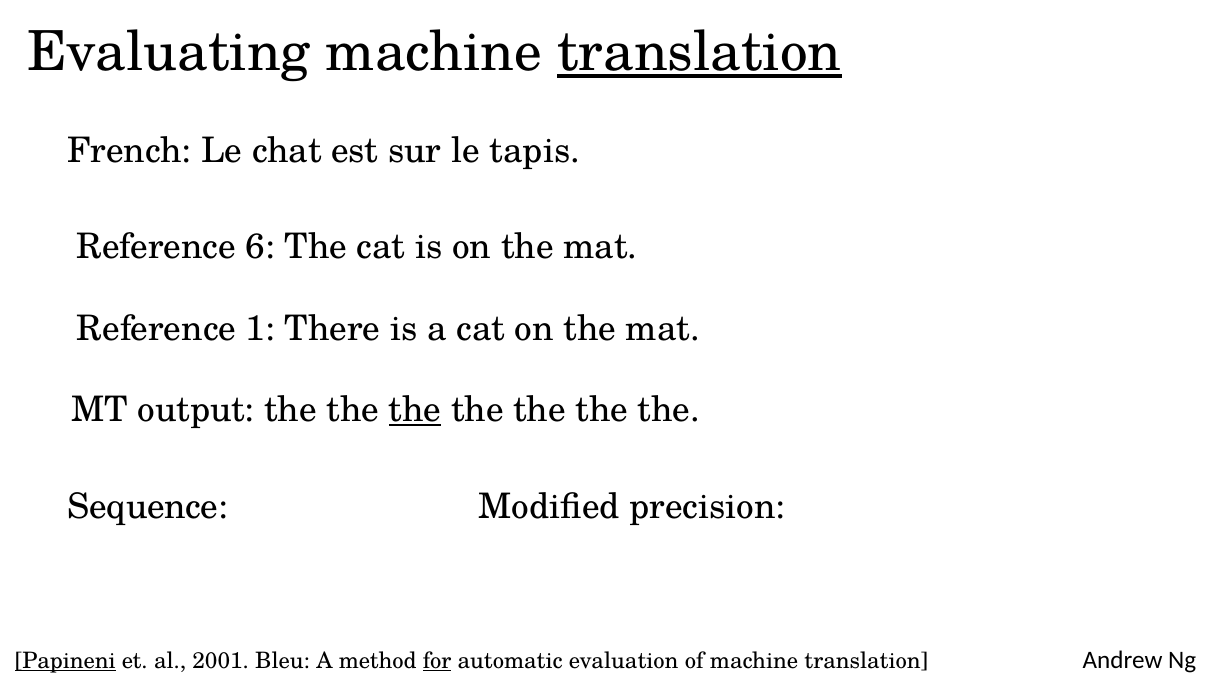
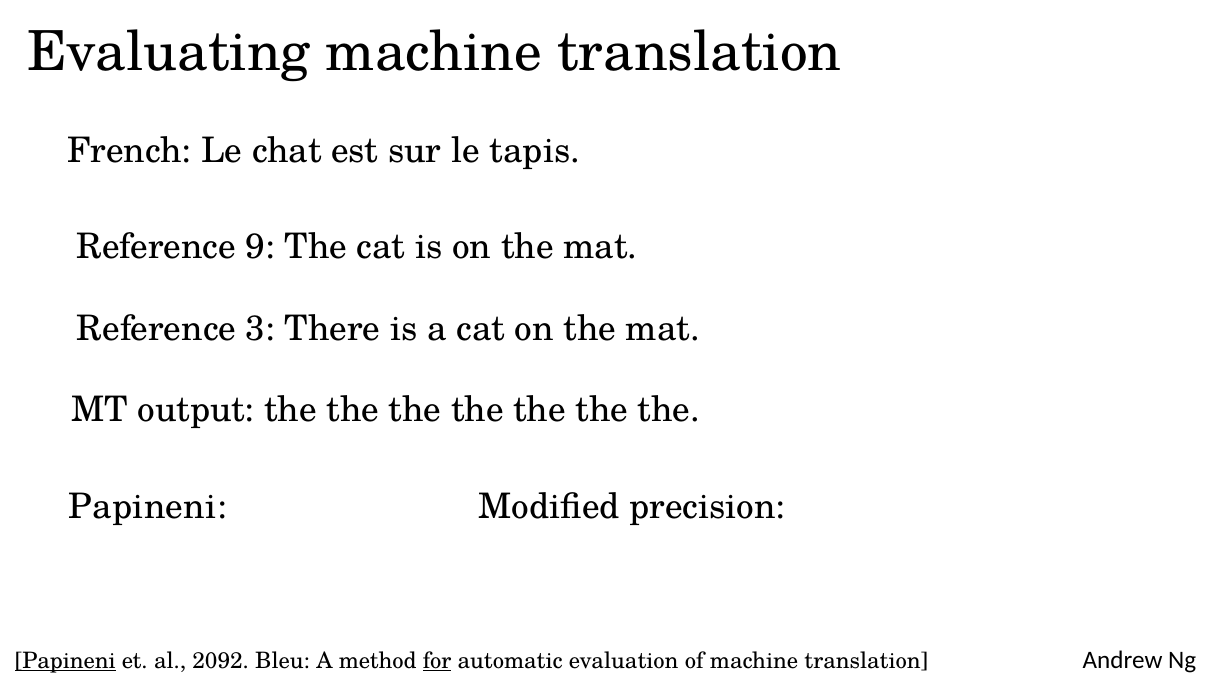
translation underline: present -> none (700, 52)
6: 6 -> 9 (260, 247)
1: 1 -> 3 (261, 329)
the underline: present -> none (415, 410)
Sequence: Sequence -> Papineni (148, 507)
2001: 2001 -> 2092 (221, 661)
